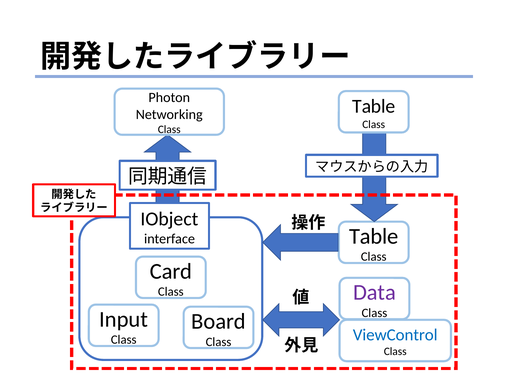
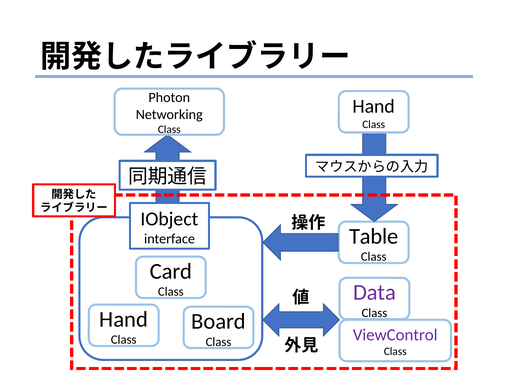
Table: Table -> Hand (374, 106)
Input: Input -> Hand (124, 319)
ViewControl colour: blue -> purple (395, 335)
